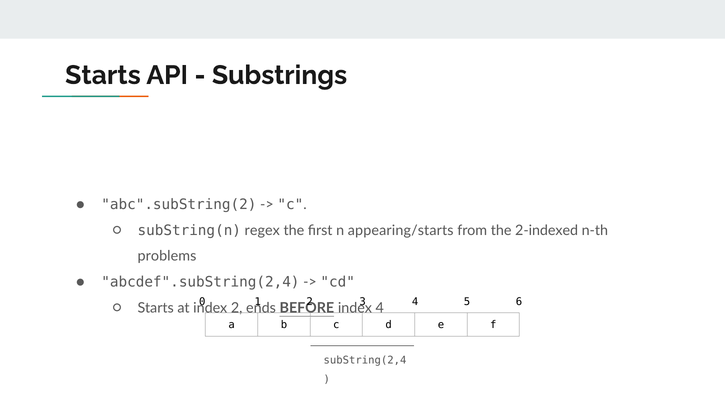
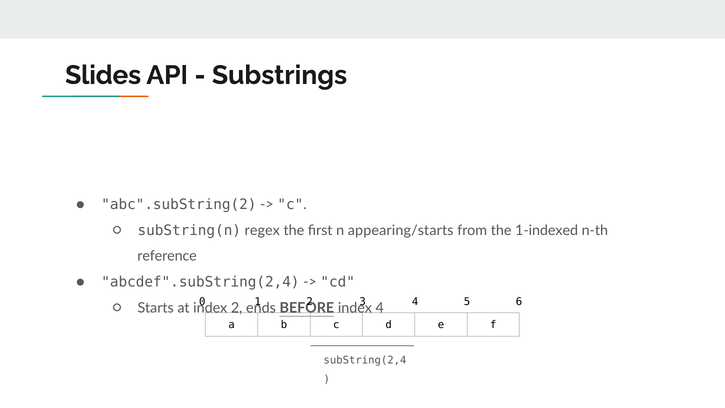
Starts: Starts -> Slides (103, 75)
2-indexed: 2-indexed -> 1-indexed (547, 230)
problems: problems -> reference (167, 256)
